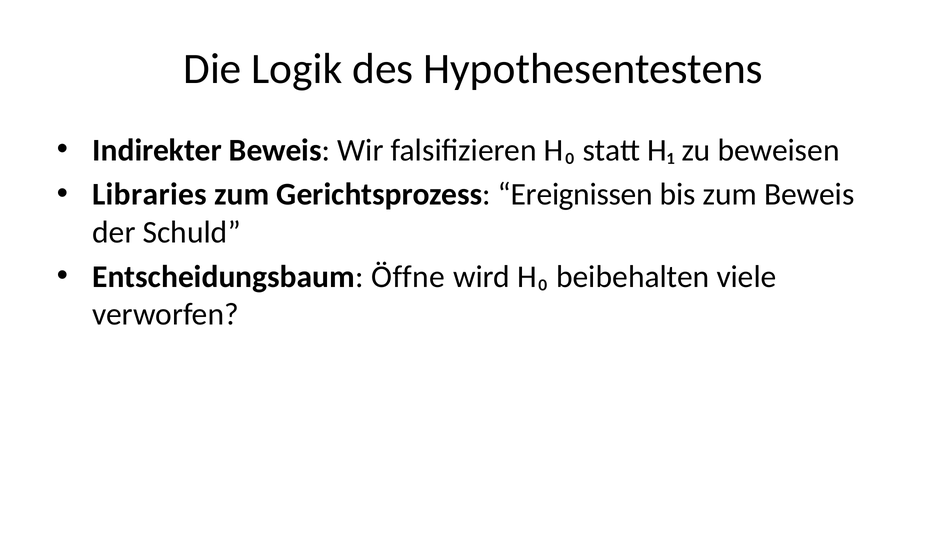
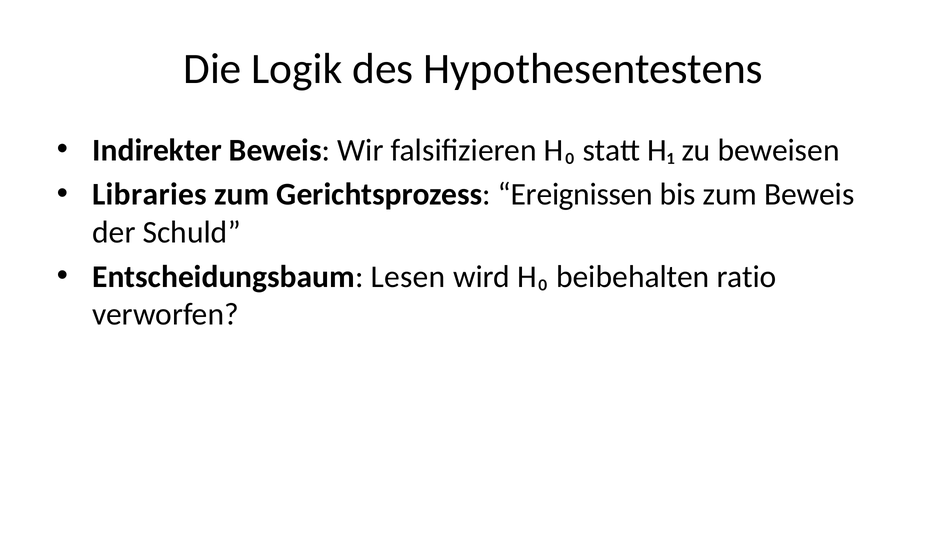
Öffne: Öffne -> Lesen (408, 276)
viele: viele -> ratio (747, 276)
